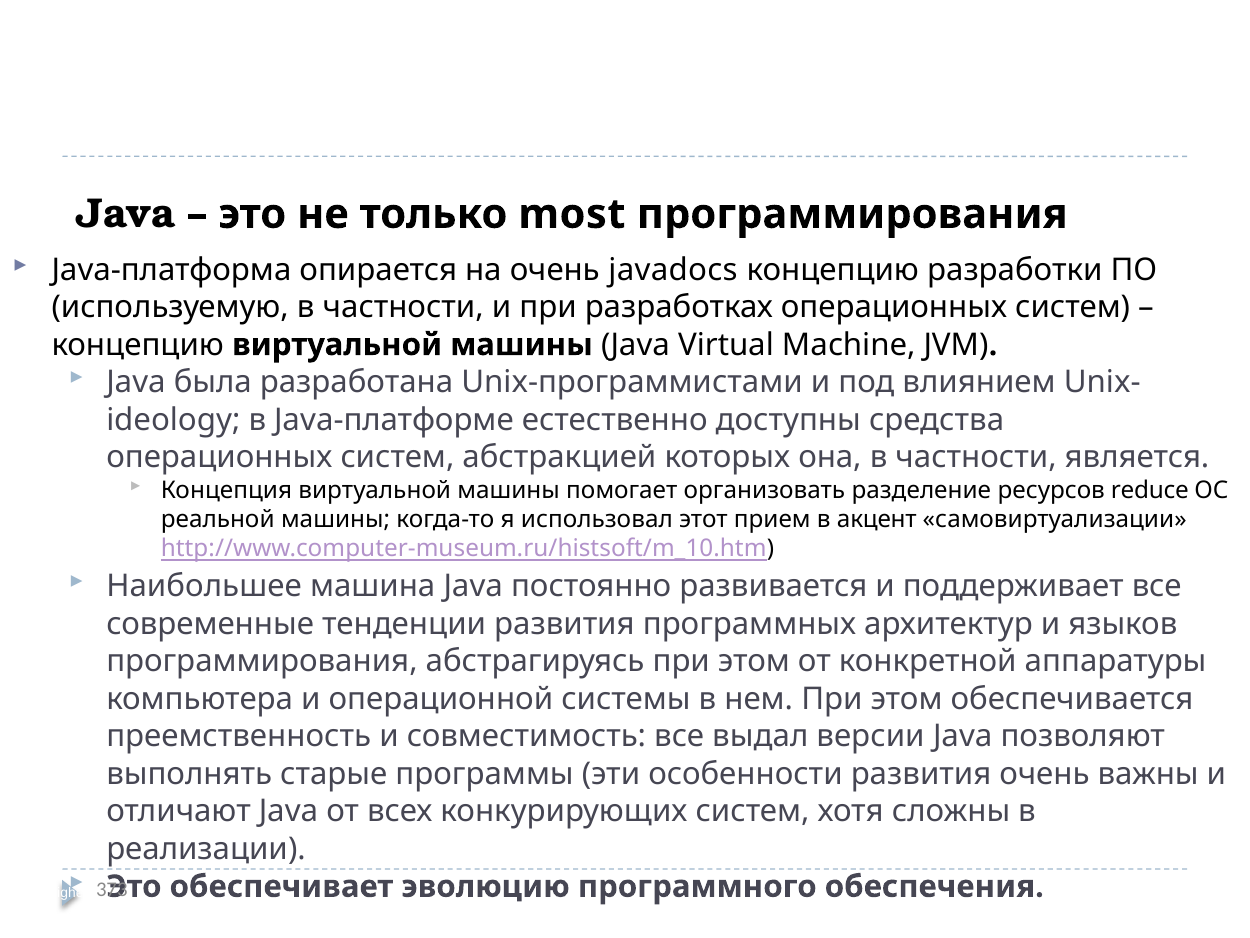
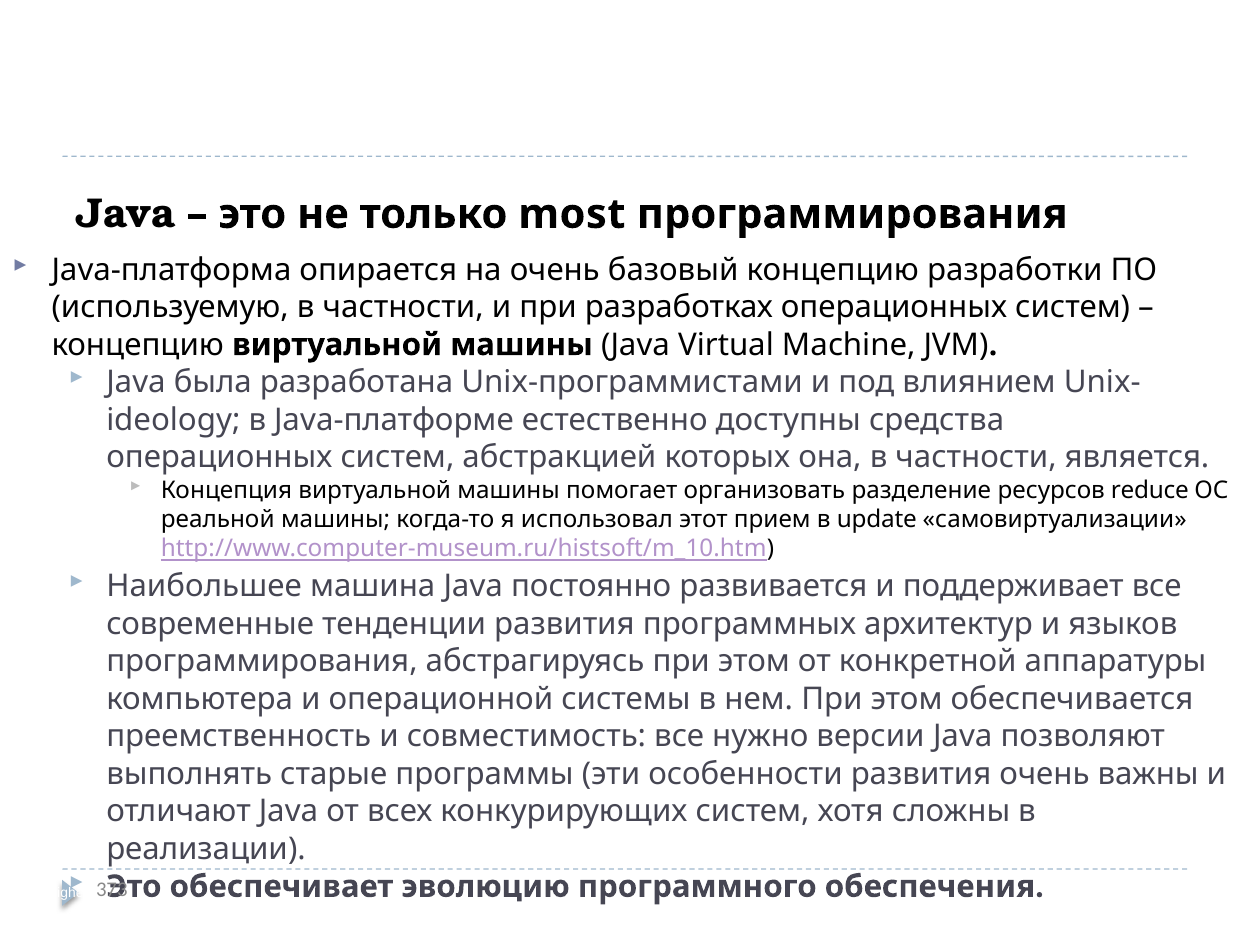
javadocs: javadocs -> базовый (673, 270)
акцент: акцент -> update (877, 519)
выдал: выдал -> нужно (760, 736)
